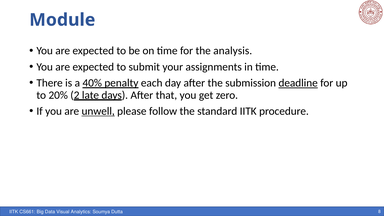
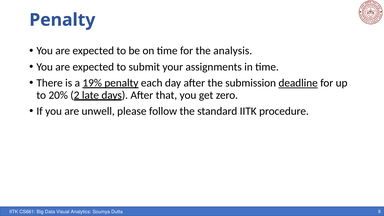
Module: Module -> Penalty (62, 20)
40%: 40% -> 19% (92, 83)
unwell underline: present -> none (98, 111)
